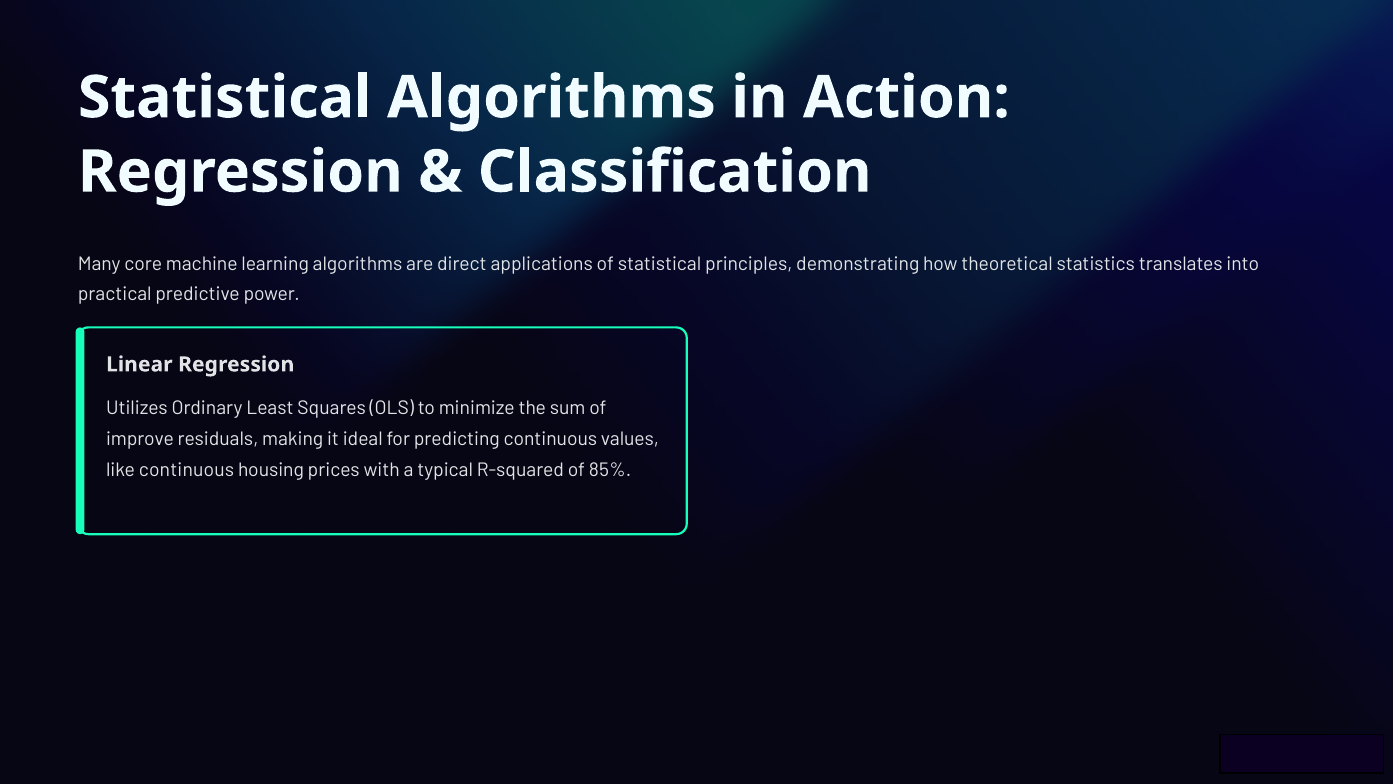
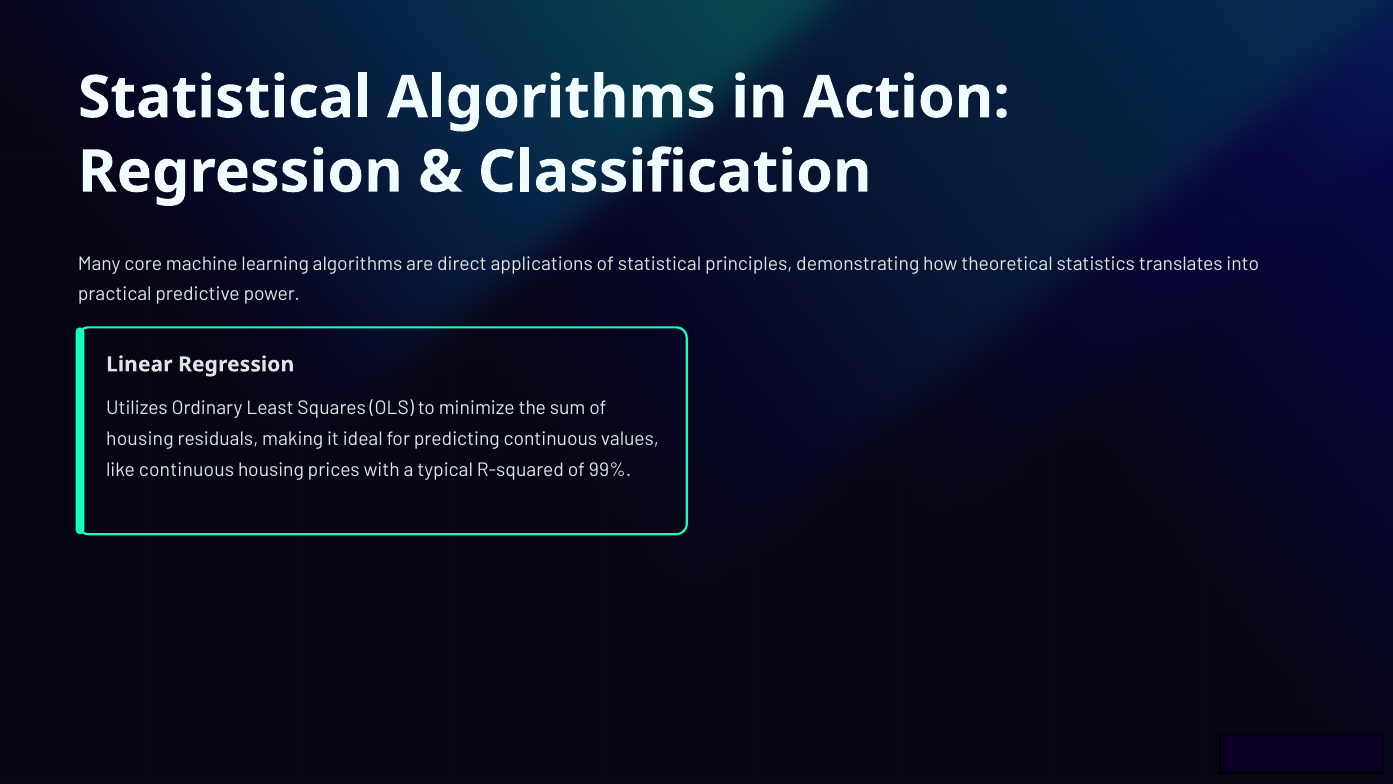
improve: improve -> housing (140, 439)
85%: 85% -> 99% (610, 470)
